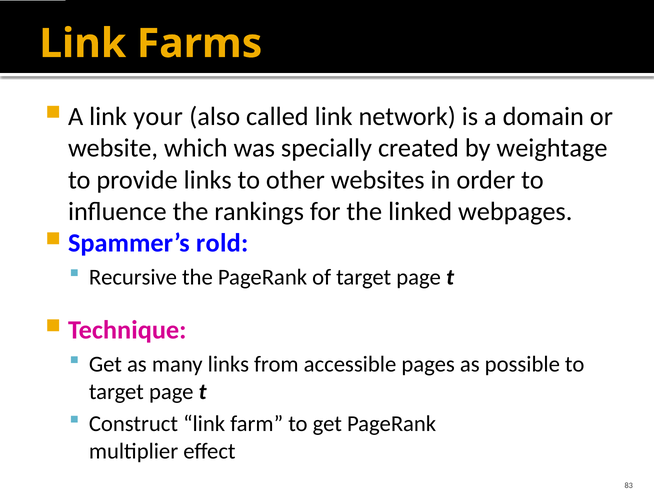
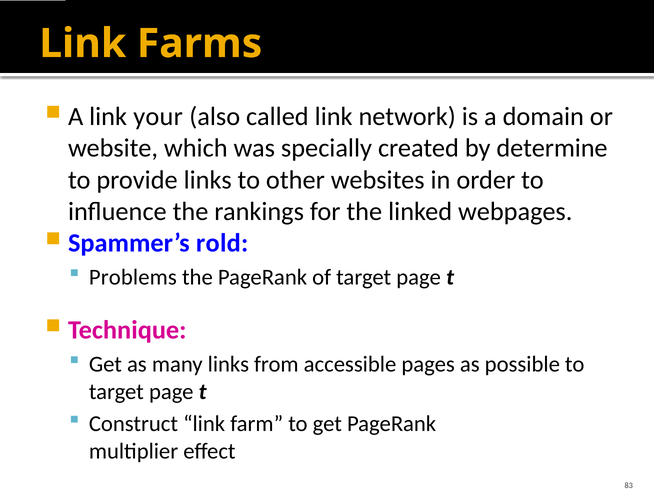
weightage: weightage -> determine (552, 148)
Recursive: Recursive -> Problems (133, 278)
